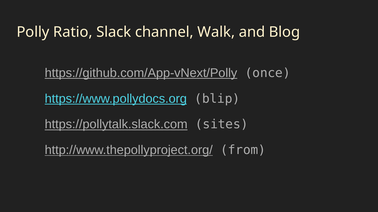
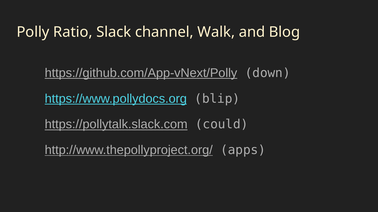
once: once -> down (268, 73)
sites: sites -> could (222, 125)
from: from -> apps (243, 150)
